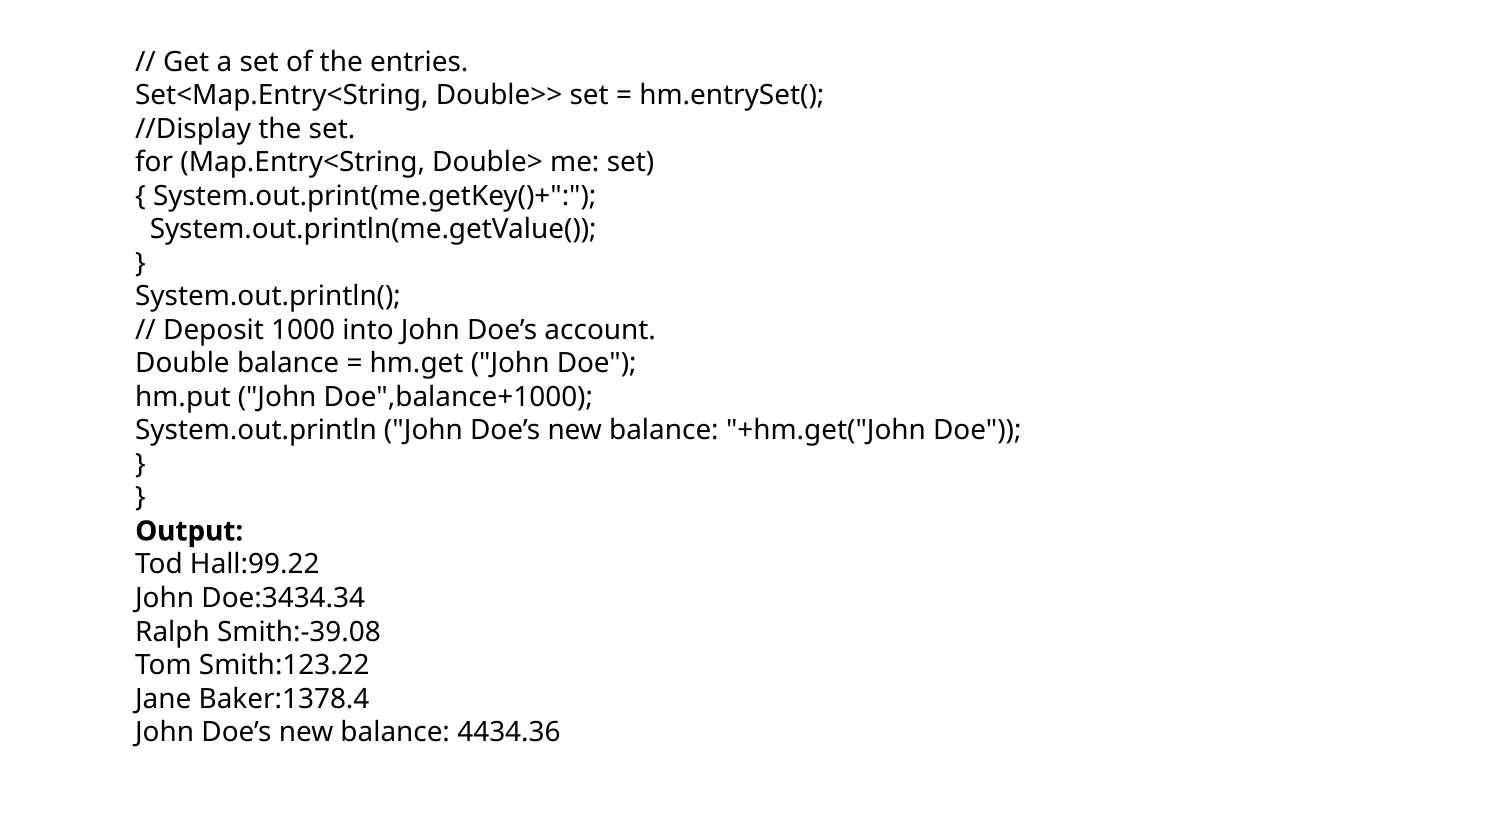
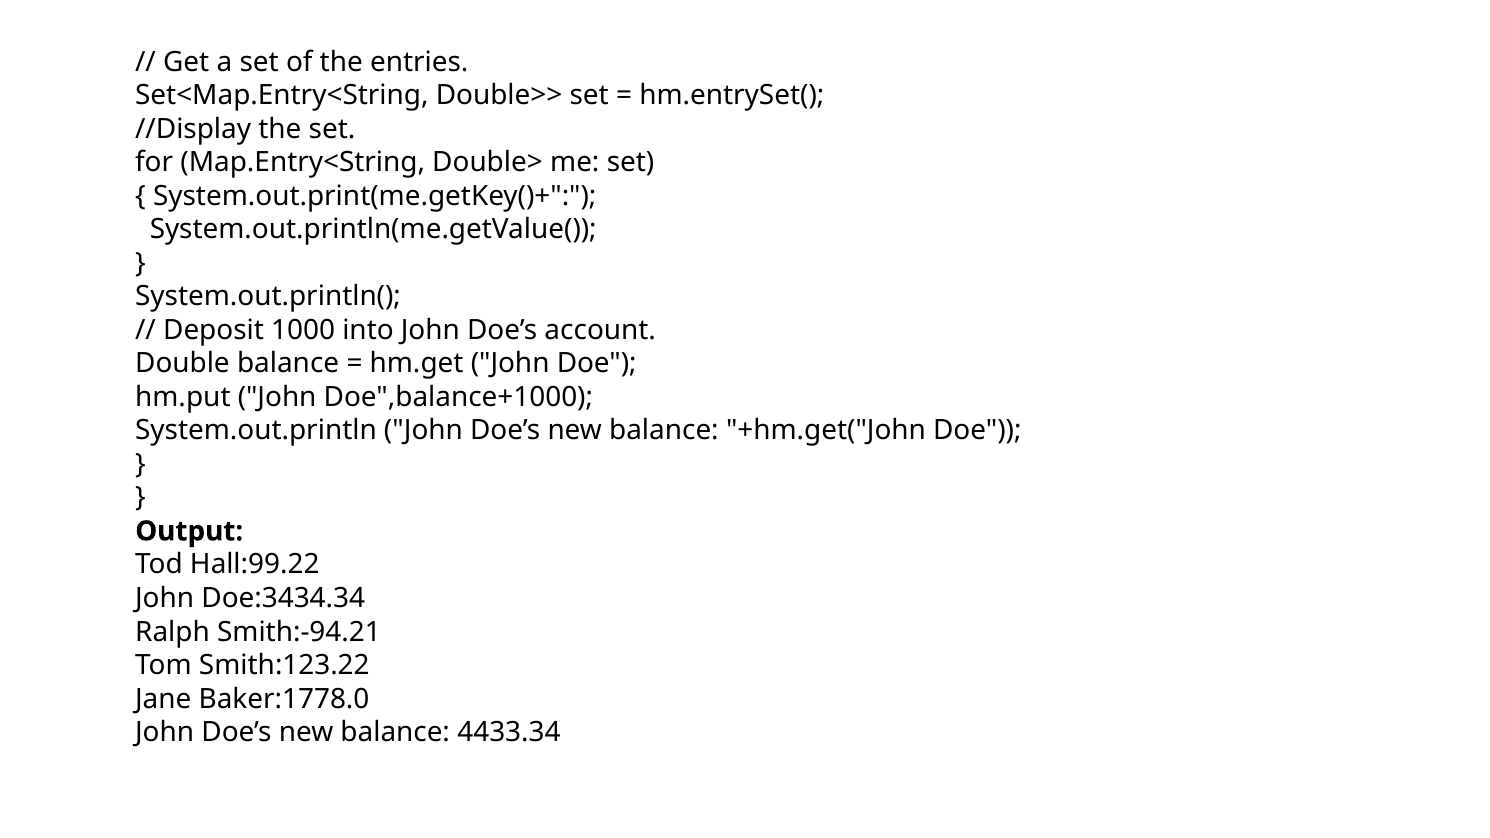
Smith:-39.08: Smith:-39.08 -> Smith:-94.21 (299, 632)
Baker:1378.4: Baker:1378.4 -> Baker:1778.0 (284, 699)
4434.36: 4434.36 -> 4433.34 (509, 732)
